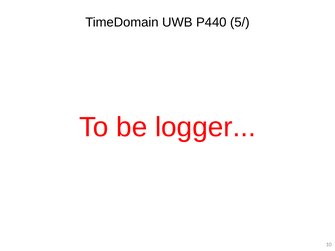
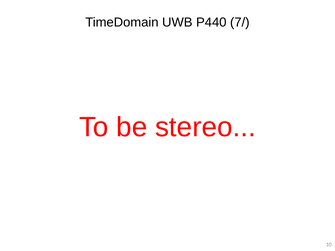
5/: 5/ -> 7/ (240, 22)
logger: logger -> stereo (205, 127)
